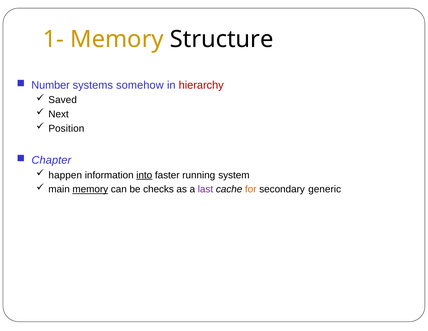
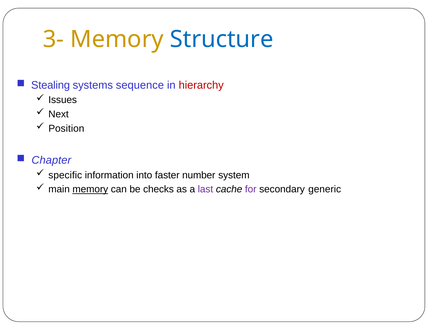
1-: 1- -> 3- (53, 39)
Structure colour: black -> blue (222, 39)
Number: Number -> Stealing (51, 85)
somehow: somehow -> sequence (140, 85)
Saved: Saved -> Issues (63, 100)
happen: happen -> specific (65, 175)
into underline: present -> none (144, 175)
running: running -> number (199, 175)
for colour: orange -> purple (251, 189)
